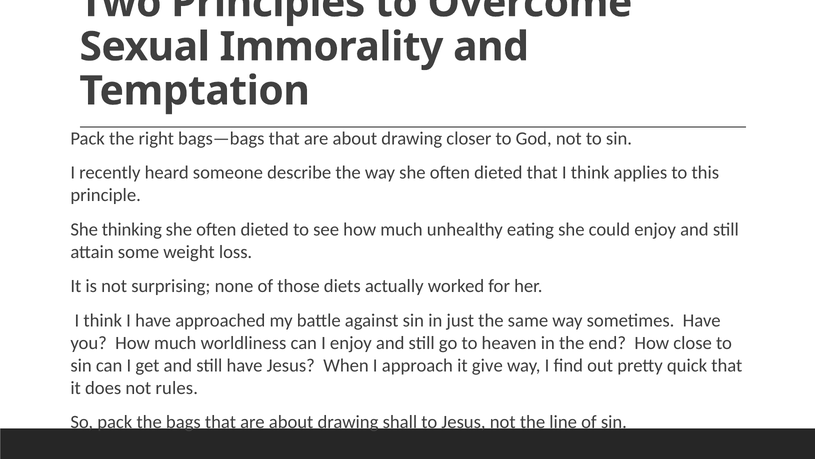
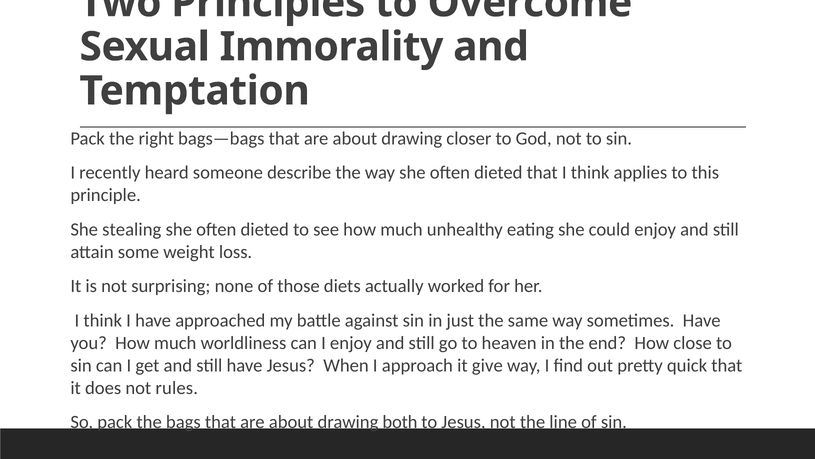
thinking: thinking -> stealing (132, 229)
shall: shall -> both (400, 422)
